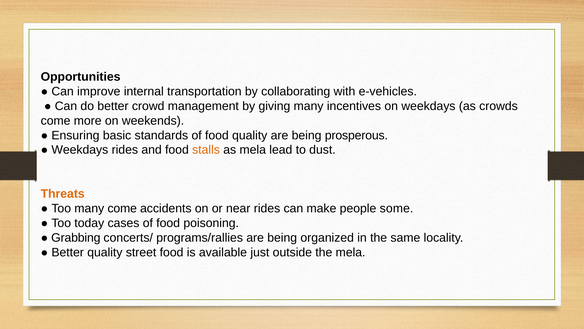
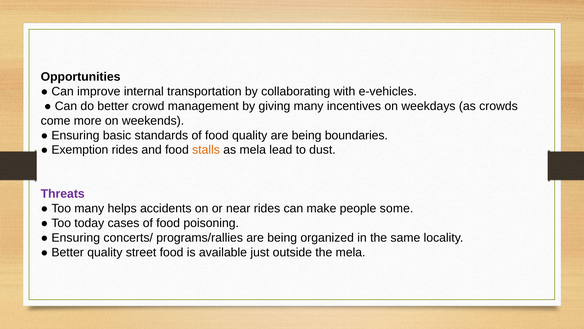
prosperous: prosperous -> boundaries (356, 135)
Weekdays: Weekdays -> Exemption (80, 150)
Threats colour: orange -> purple (63, 194)
many come: come -> helps (122, 208)
Grabbing: Grabbing -> Ensuring (76, 237)
